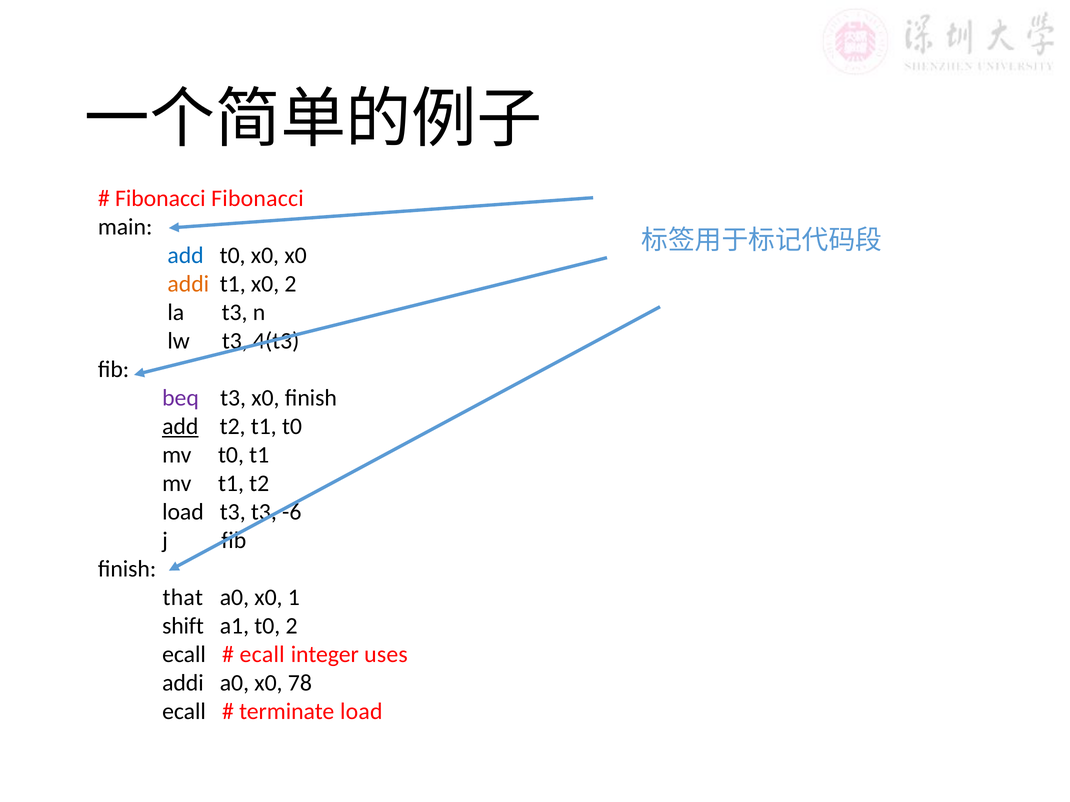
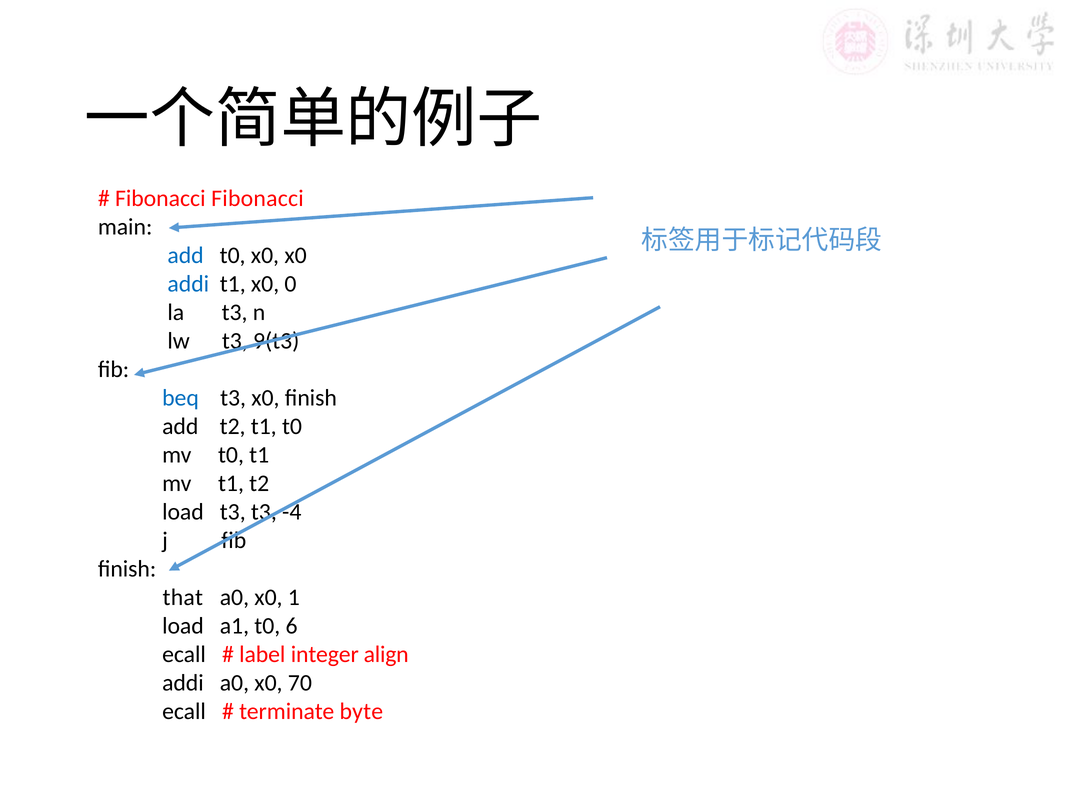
addi colour: orange -> blue (188, 284)
x0 2: 2 -> 0 (290, 284)
4(t3: 4(t3 -> 9(t3 (276, 341)
beq colour: purple -> blue (180, 398)
add underline: present -> none (180, 427)
-6: -6 -> -4 (292, 512)
shift: shift -> load (183, 627)
t0 2: 2 -> 6 (292, 627)
ecall: ecall -> label (262, 655)
uses: uses -> align (386, 655)
78: 78 -> 70 (300, 684)
terminate load: load -> byte (361, 712)
